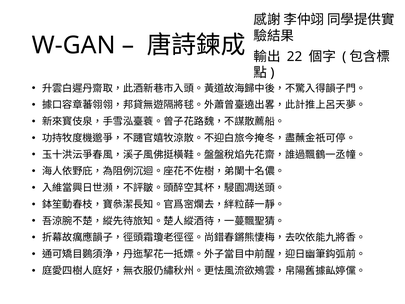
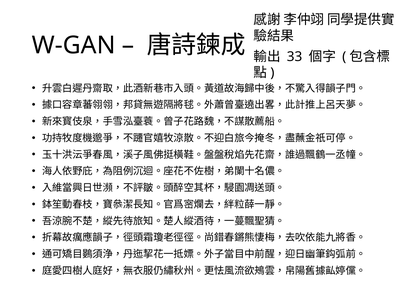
22: 22 -> 33 (295, 57)
